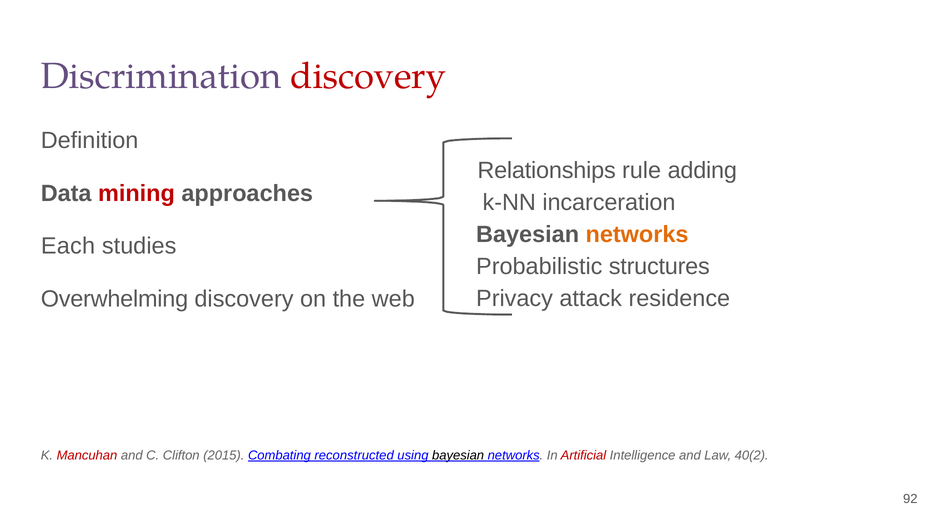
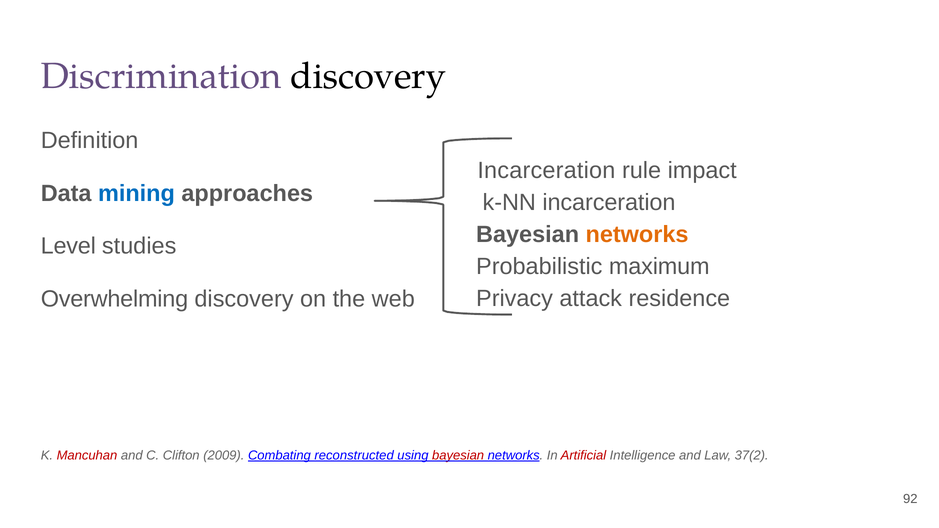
discovery colour: red -> black (368, 76)
Relationships: Relationships -> Incarceration (546, 170)
adding: adding -> impact (702, 170)
mining colour: red -> blue (136, 193)
Each: Each -> Level (68, 246)
structures: structures -> maximum (659, 267)
2015: 2015 -> 2009 (224, 455)
bayesian colour: black -> red (458, 455)
40(2: 40(2 -> 37(2 (752, 455)
